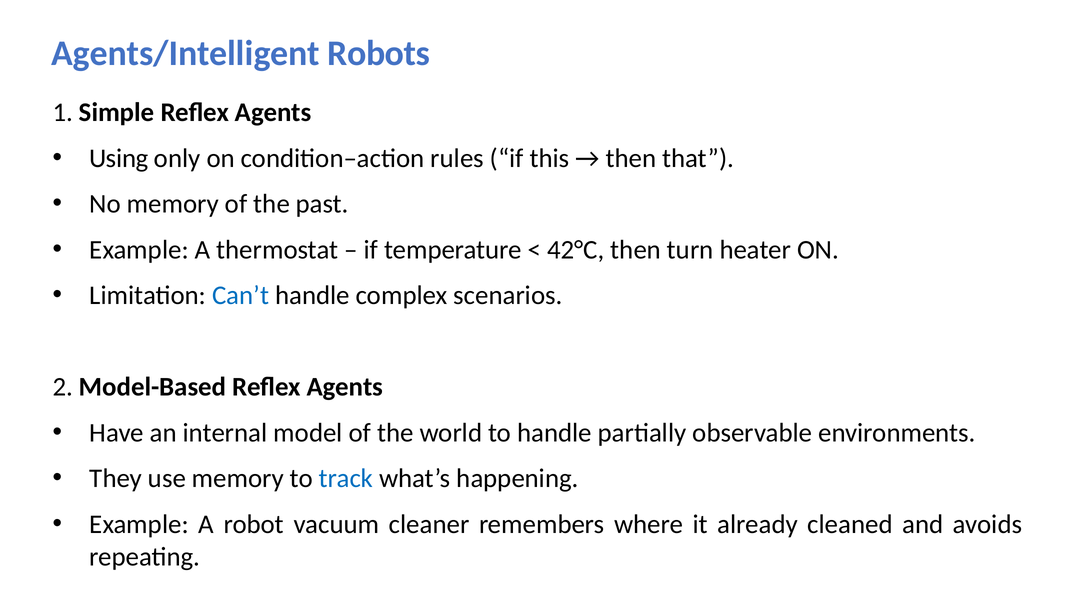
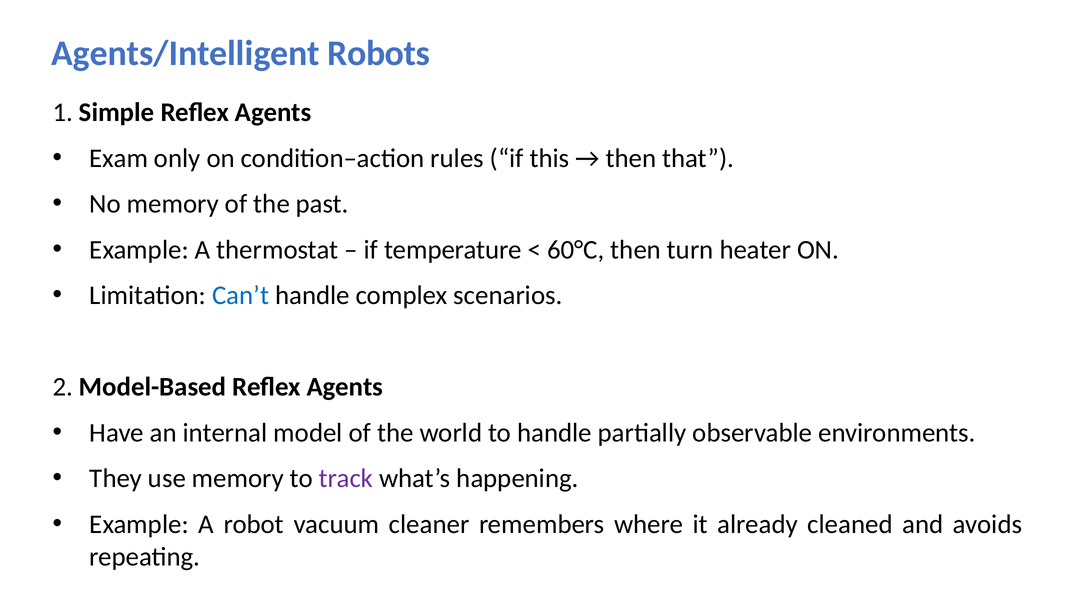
Using: Using -> Exam (119, 158)
42°C: 42°C -> 60°C (576, 249)
track colour: blue -> purple (346, 478)
